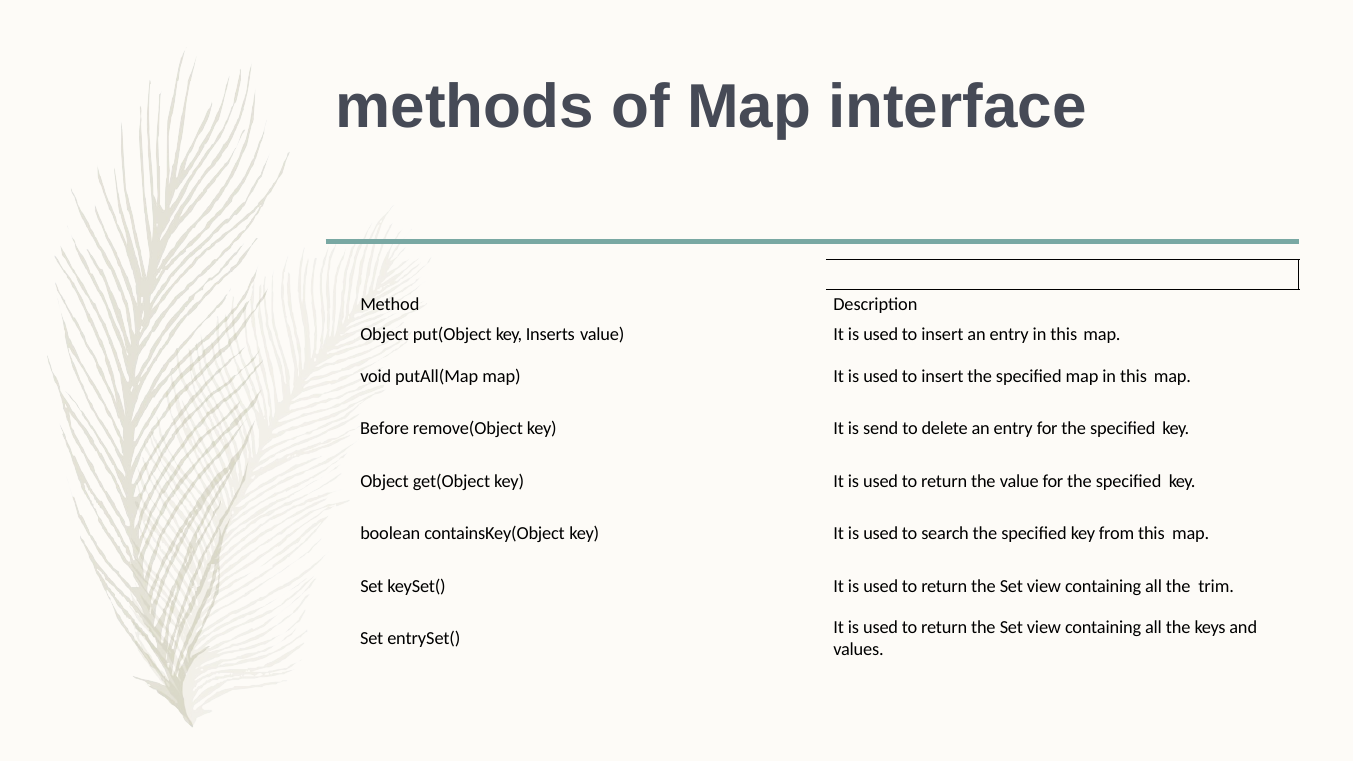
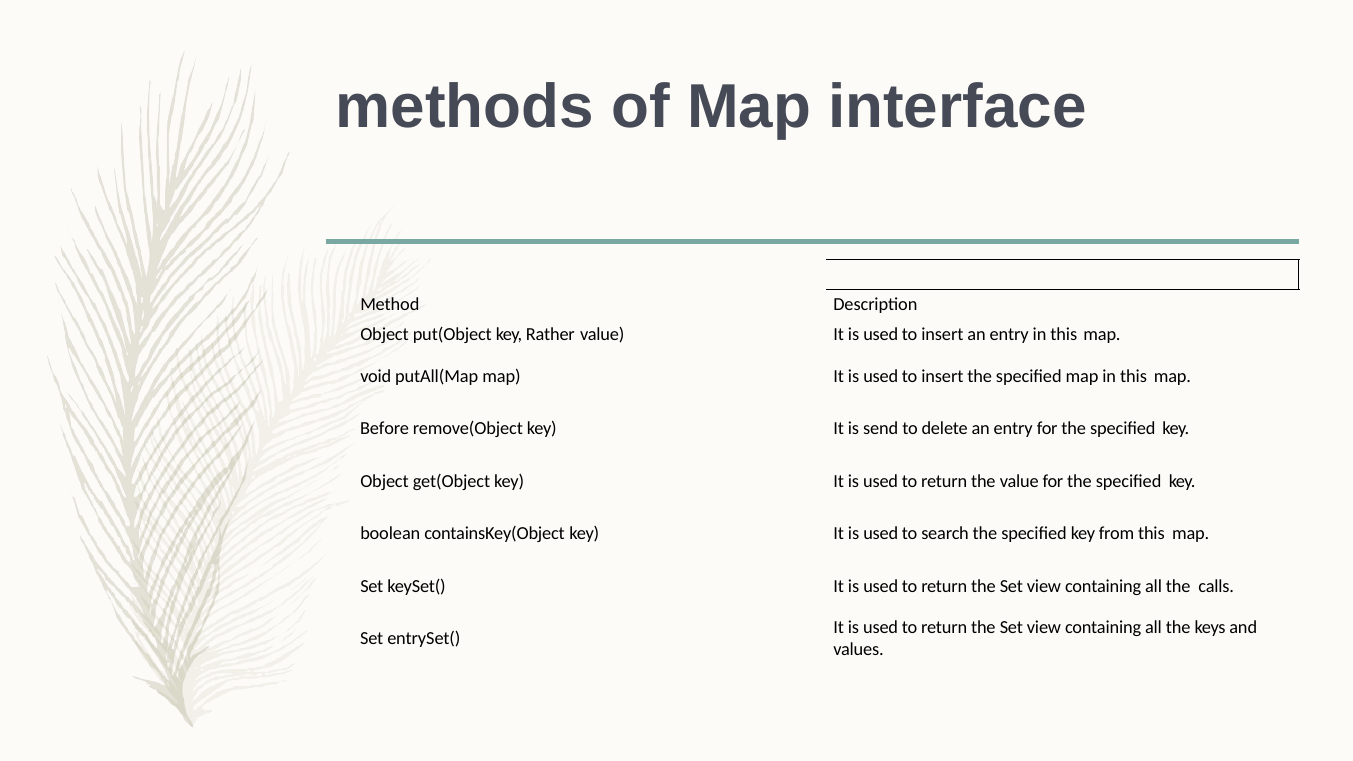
Inserts: Inserts -> Rather (550, 335)
trim: trim -> calls (1216, 586)
